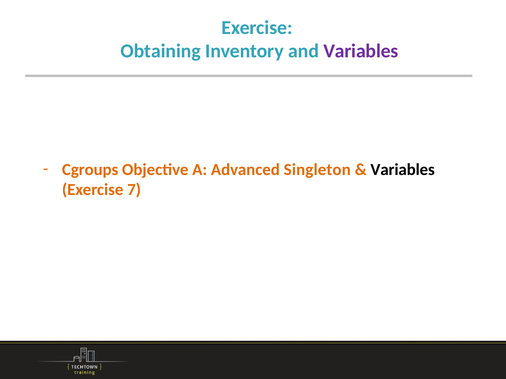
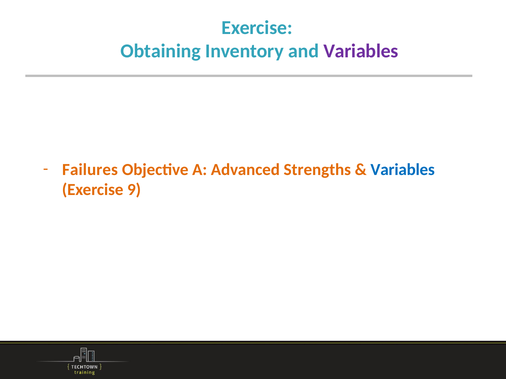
Cgroups: Cgroups -> Failures (90, 170)
Singleton: Singleton -> Strengths (317, 170)
Variables colour: black -> blue (403, 170)
7: 7 -> 9 (134, 190)
